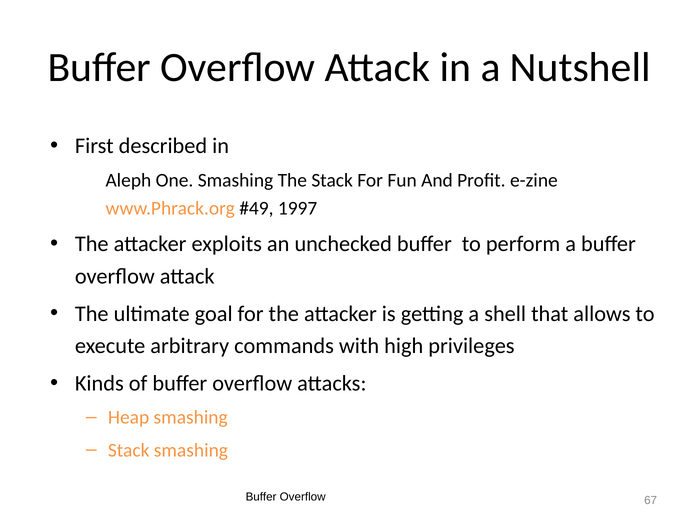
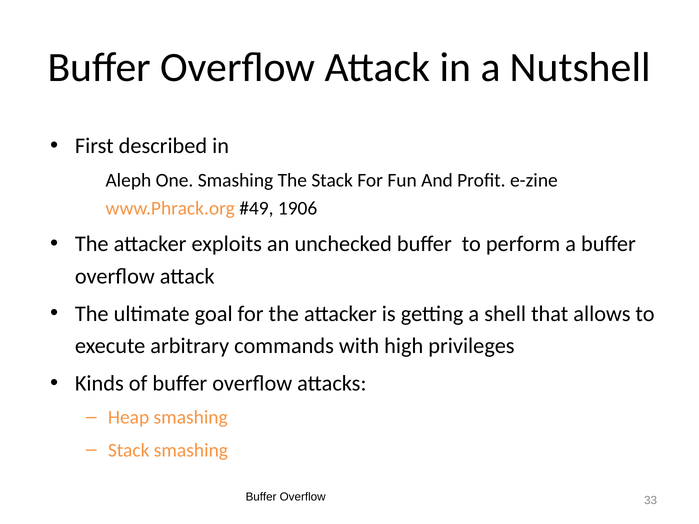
1997: 1997 -> 1906 (298, 208)
67: 67 -> 33 (651, 501)
